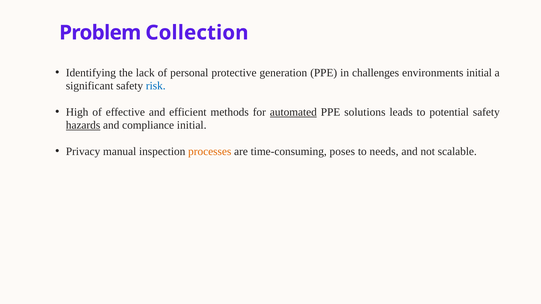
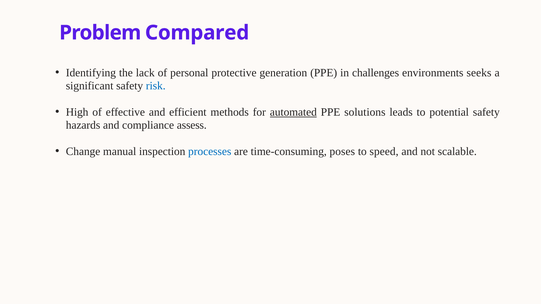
Collection: Collection -> Compared (197, 33)
environments initial: initial -> seeks (479, 73)
hazards underline: present -> none (83, 125)
compliance initial: initial -> assess (192, 125)
Privacy: Privacy -> Change (83, 152)
processes colour: orange -> blue (210, 152)
needs: needs -> speed (384, 152)
